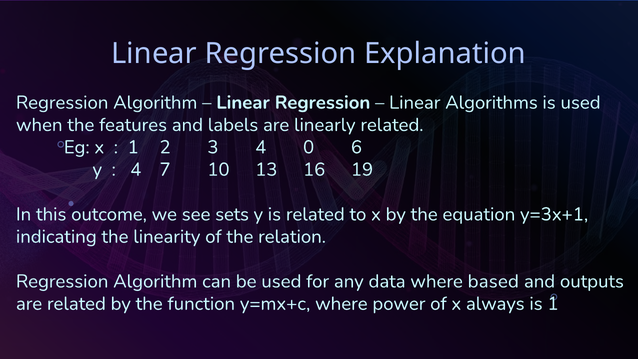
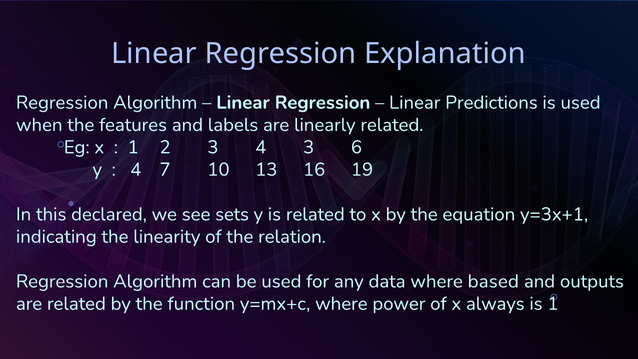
Algorithms: Algorithms -> Predictions (491, 102)
4 0: 0 -> 3 (309, 147)
outcome: outcome -> declared (109, 214)
